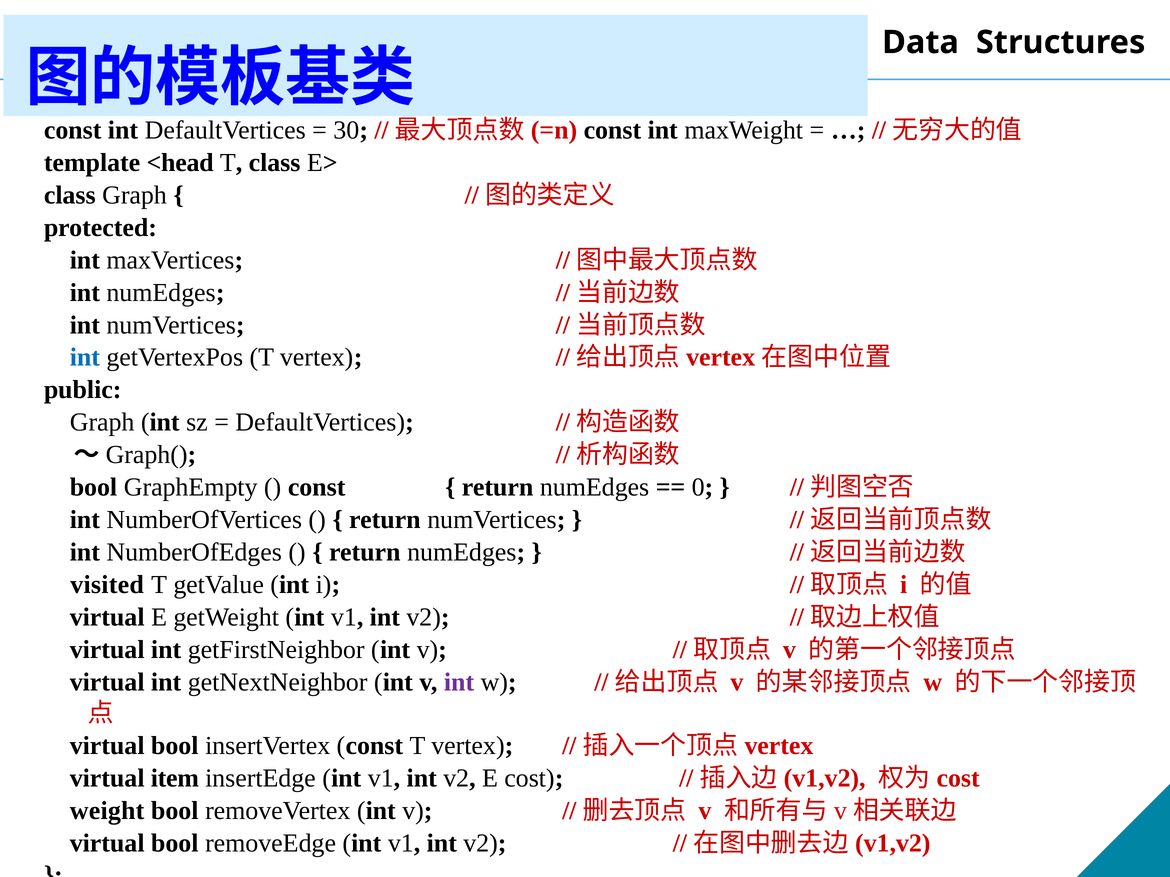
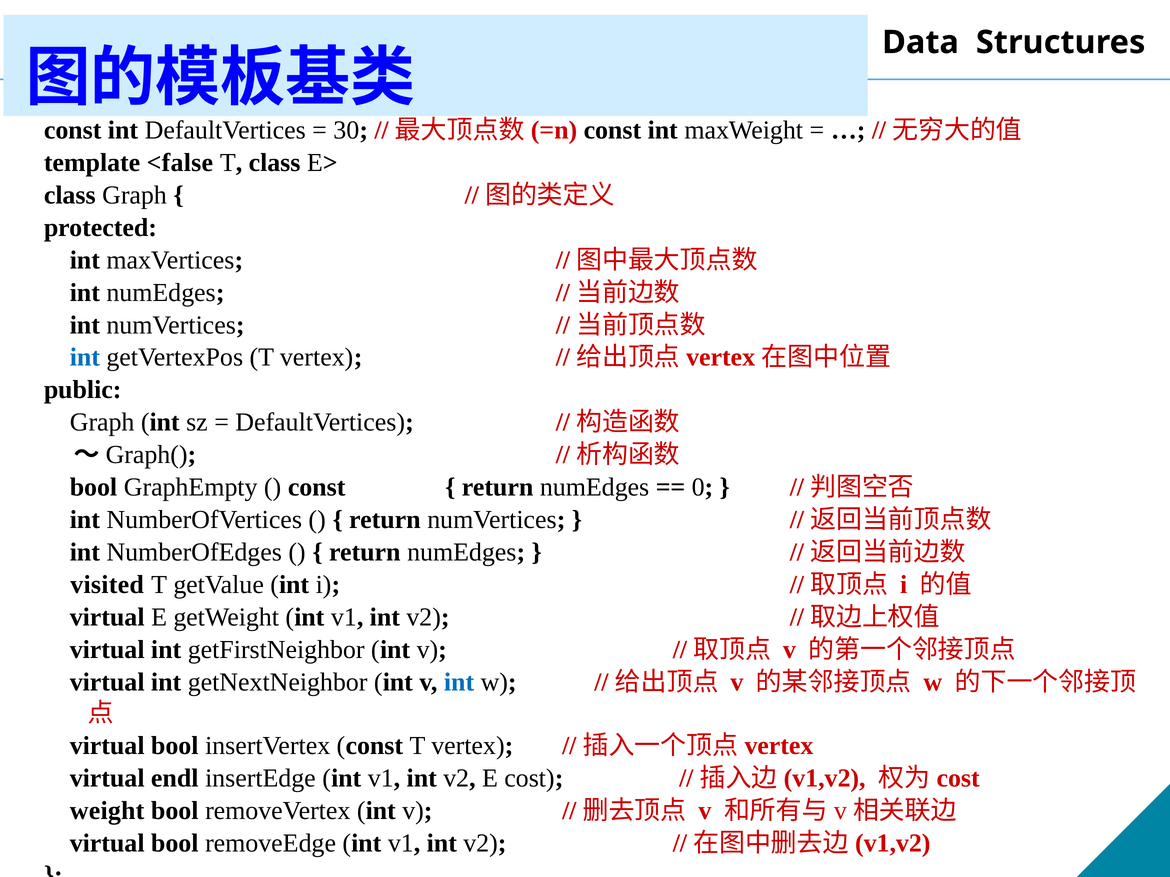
<head: <head -> <false (180, 163)
int colour: purple -> blue (459, 682)
item: item -> endl (175, 779)
